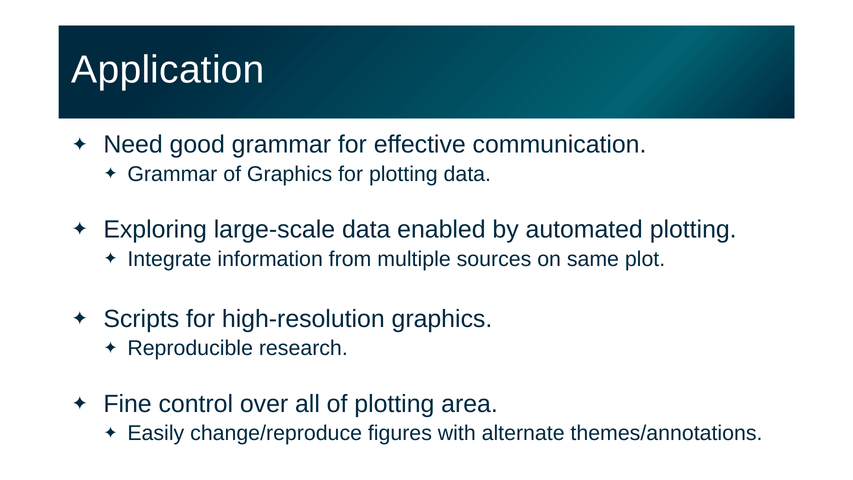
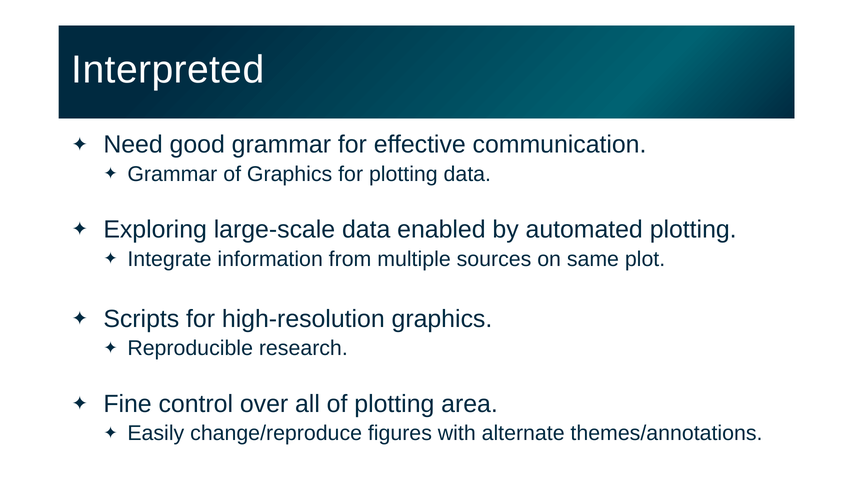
Application: Application -> Interpreted (168, 70)
